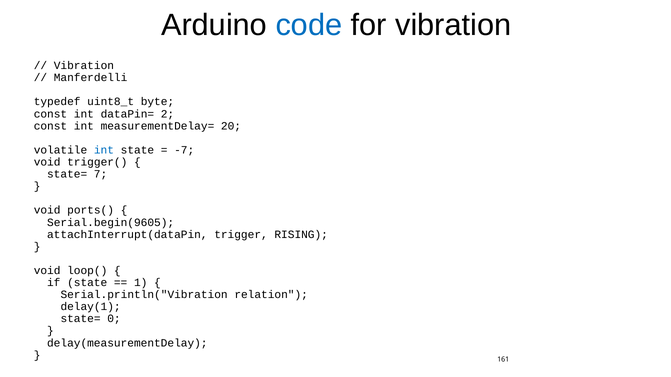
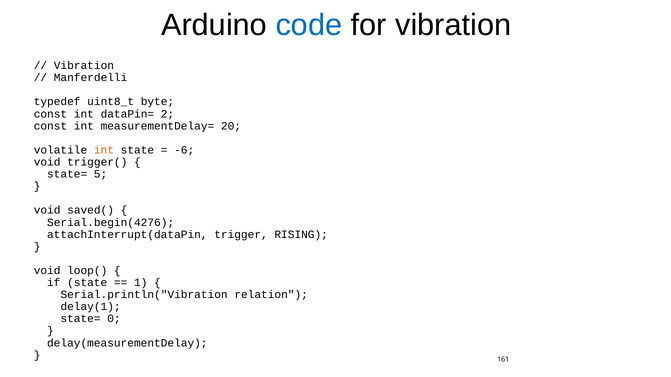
int colour: blue -> orange (104, 150)
-7: -7 -> -6 (184, 150)
7: 7 -> 5 (101, 174)
ports(: ports( -> saved( (91, 211)
Serial.begin(9605: Serial.begin(9605 -> Serial.begin(4276 (111, 223)
